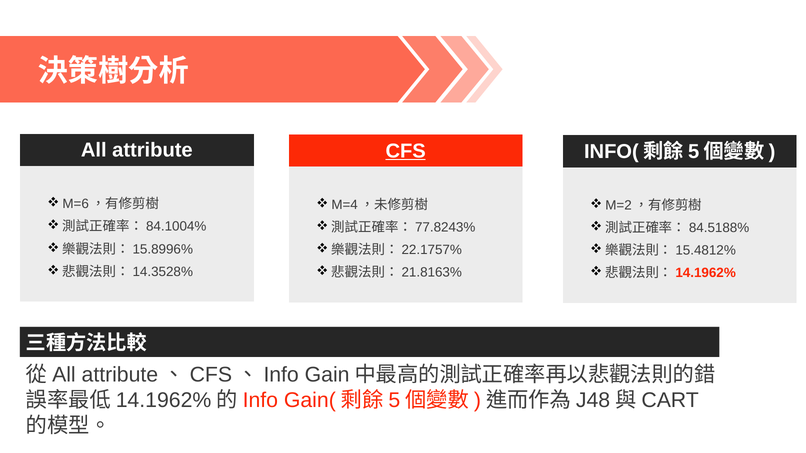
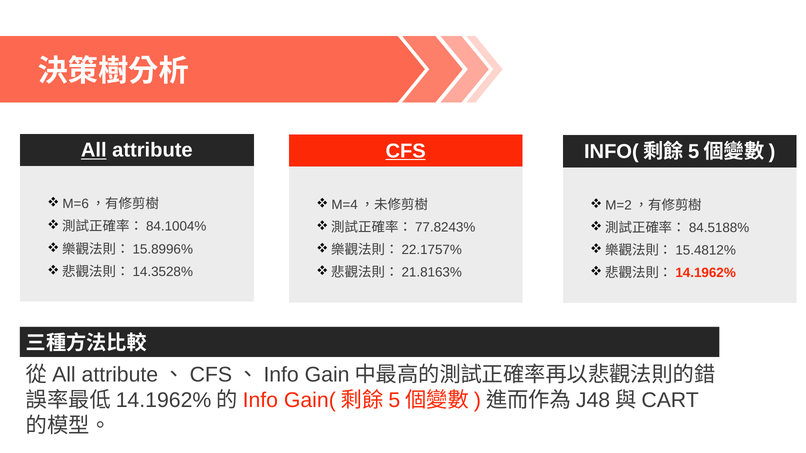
All underline: none -> present (94, 150)
